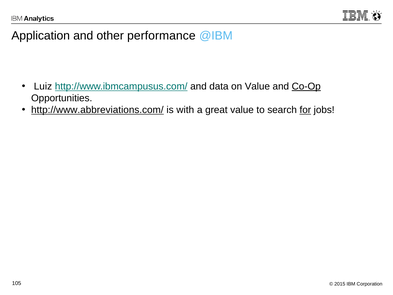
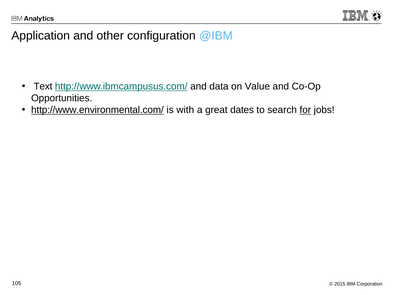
performance: performance -> configuration (161, 36)
Luiz: Luiz -> Text (43, 86)
Co-Op underline: present -> none (306, 86)
http://www.abbreviations.com/: http://www.abbreviations.com/ -> http://www.environmental.com/ (97, 110)
great value: value -> dates (242, 110)
